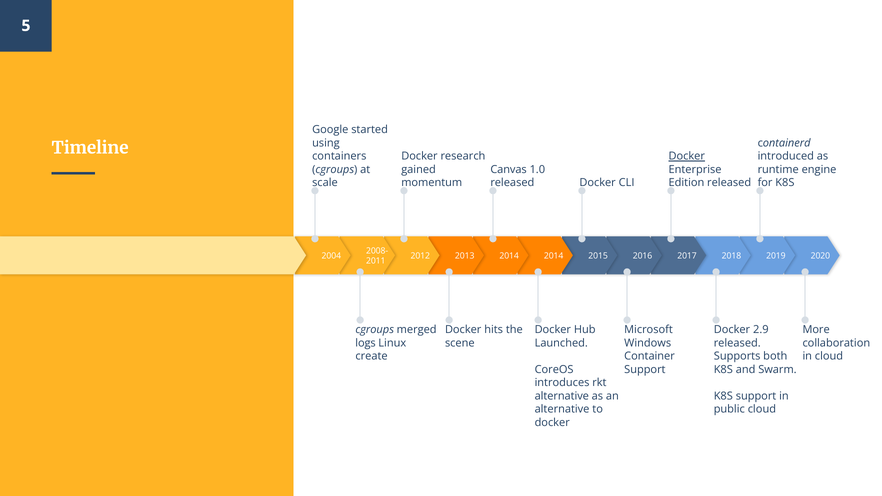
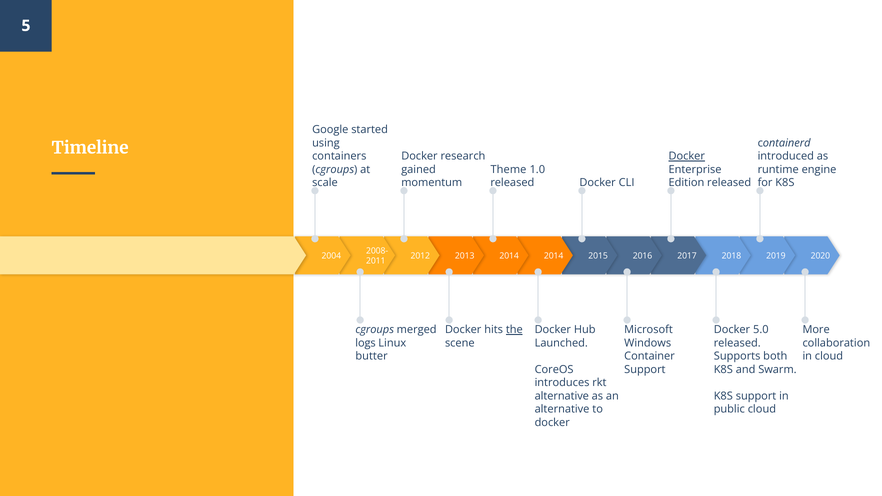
Canvas: Canvas -> Theme (508, 169)
the underline: none -> present (514, 330)
2.9: 2.9 -> 5.0 (761, 330)
create: create -> butter (372, 356)
